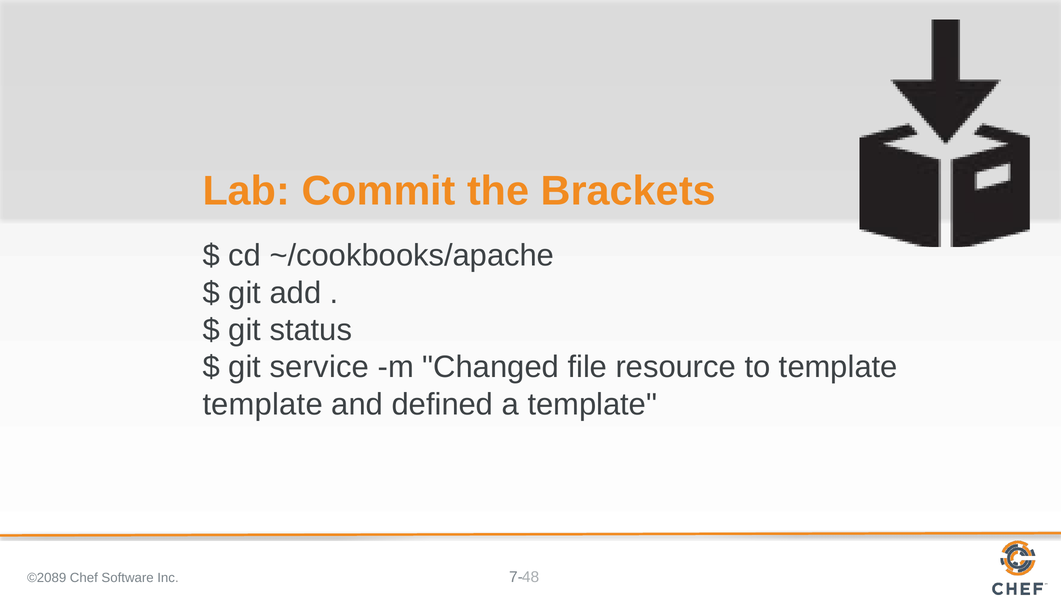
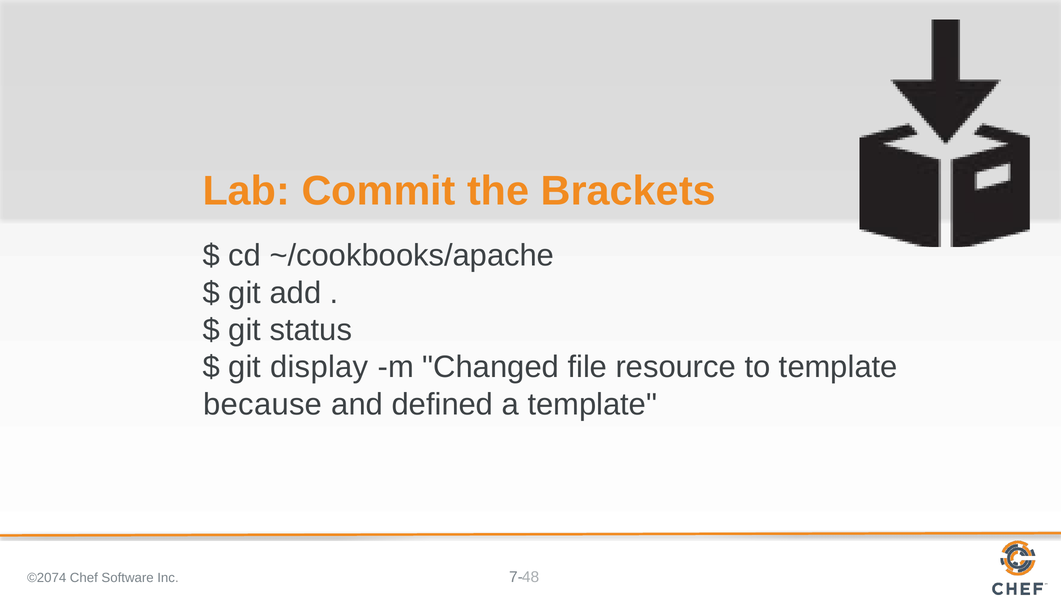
service: service -> display (319, 367)
template: template -> because (263, 404)
©2089: ©2089 -> ©2074 (47, 577)
